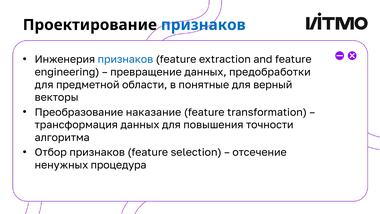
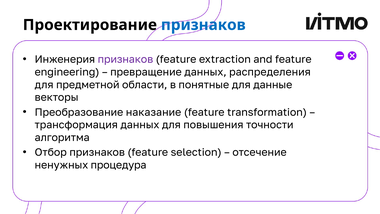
признаков colour: blue -> purple (125, 59)
предобработки: предобработки -> распределения (270, 72)
верный: верный -> данные (273, 85)
